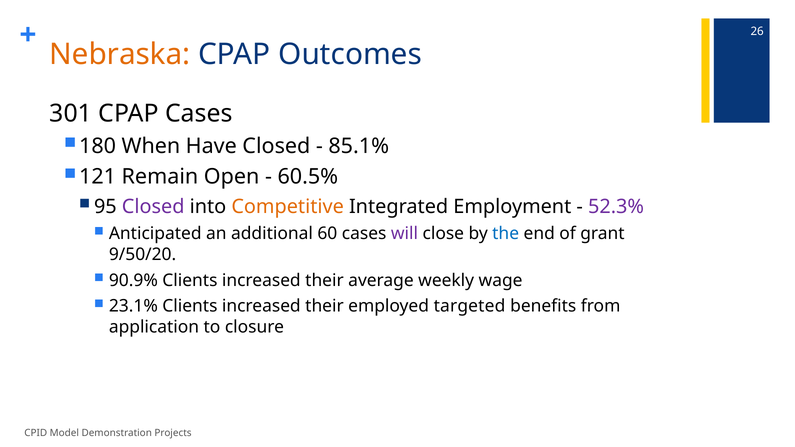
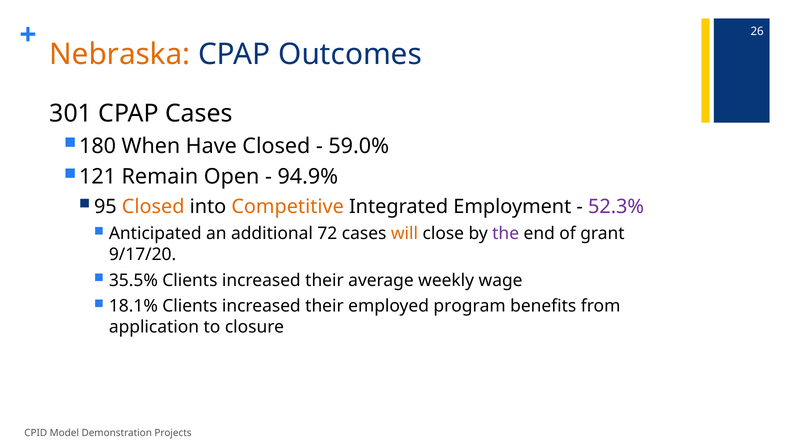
85.1%: 85.1% -> 59.0% (359, 146)
60.5%: 60.5% -> 94.9% (308, 177)
Closed colour: purple -> orange (153, 207)
60: 60 -> 72 (327, 234)
will colour: purple -> orange (404, 234)
the colour: blue -> purple (506, 234)
9/50/20: 9/50/20 -> 9/17/20 (143, 255)
90.9%: 90.9% -> 35.5% (133, 280)
23.1%: 23.1% -> 18.1% (133, 306)
targeted: targeted -> program (470, 306)
